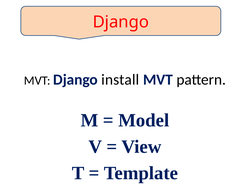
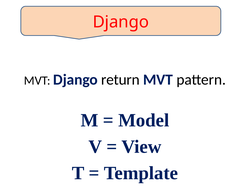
install: install -> return (120, 79)
